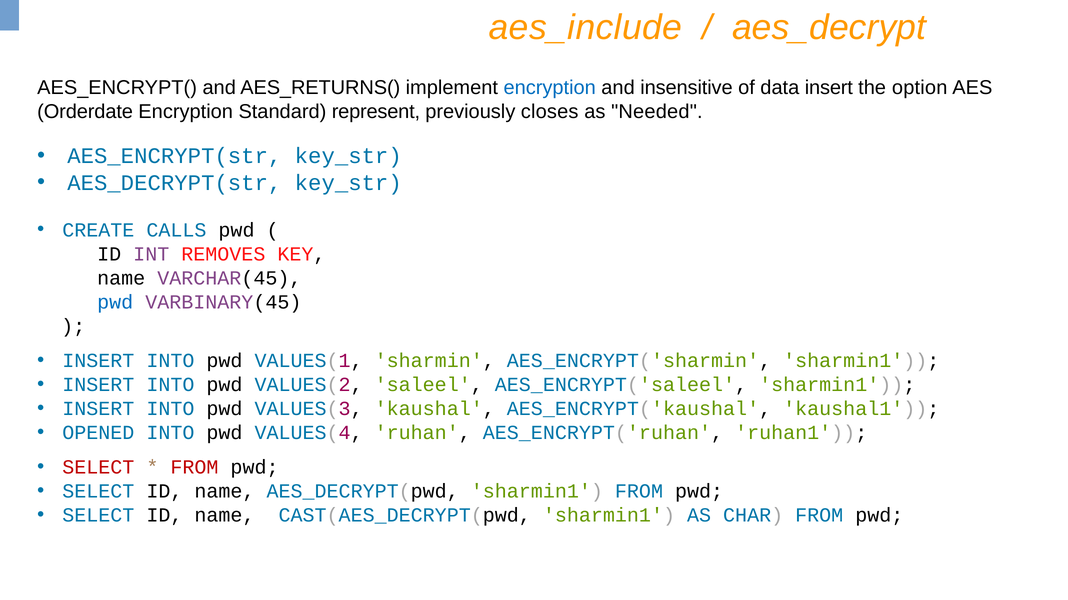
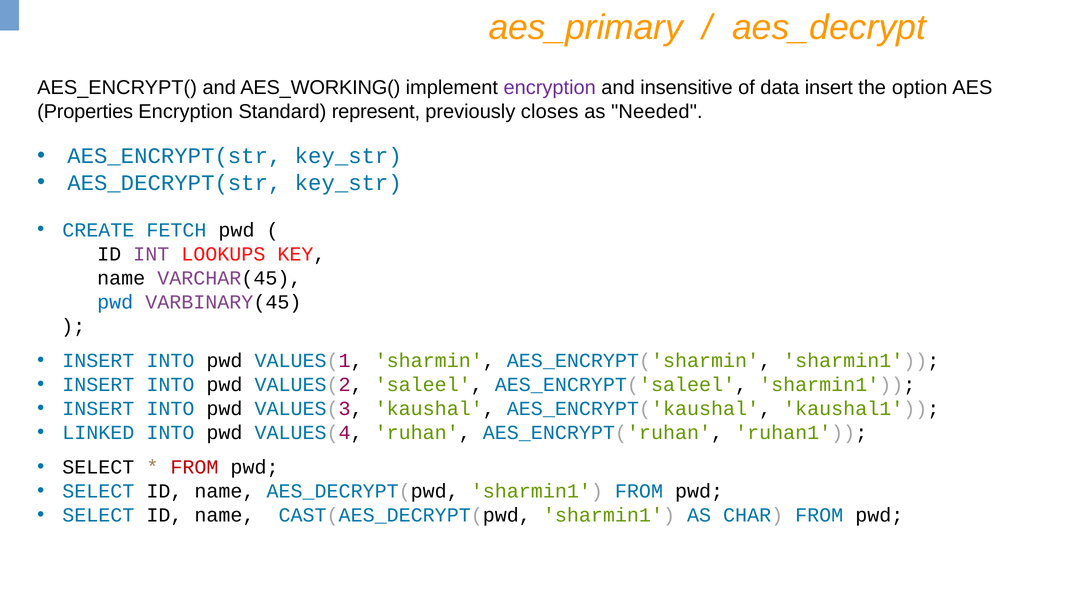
aes_include: aes_include -> aes_primary (586, 28)
AES_RETURNS(: AES_RETURNS( -> AES_WORKING( (320, 88)
encryption colour: blue -> purple (550, 88)
Orderdate: Orderdate -> Properties (85, 112)
CALLS: CALLS -> FETCH (176, 230)
REMOVES: REMOVES -> LOOKUPS (223, 254)
OPENED: OPENED -> LINKED (98, 433)
SELECT colour: red -> black (98, 468)
